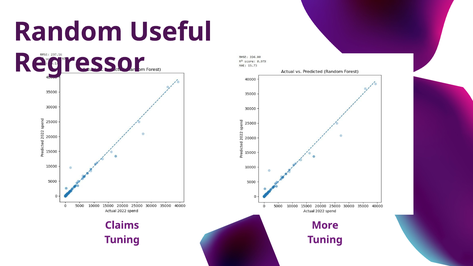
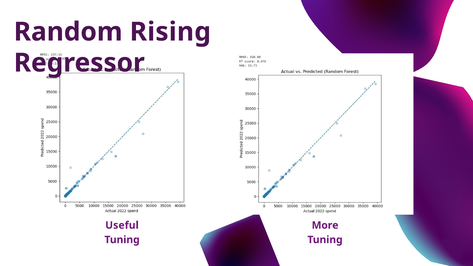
Useful: Useful -> Rising (170, 32)
Claims: Claims -> Useful (122, 225)
